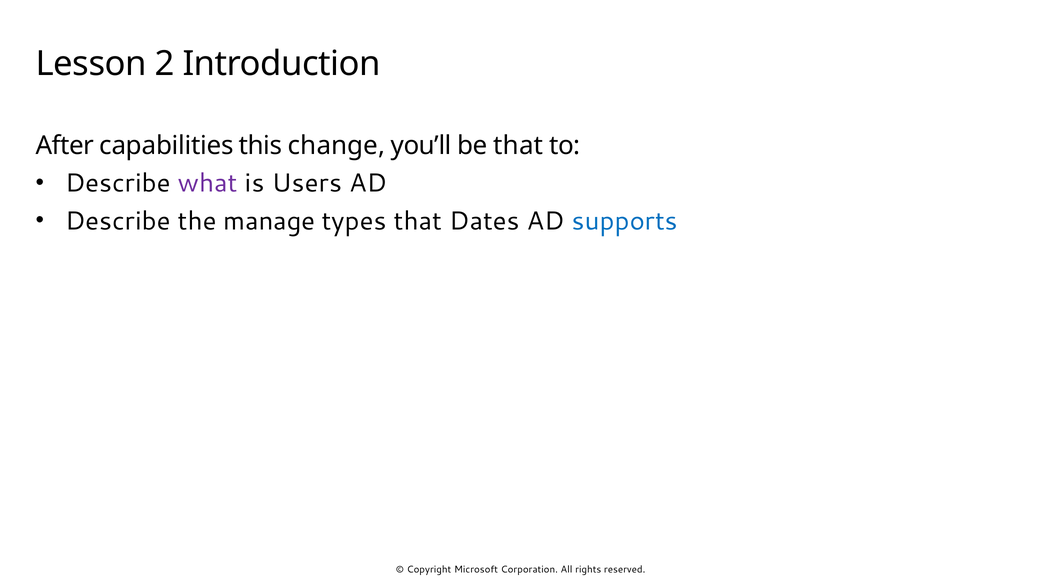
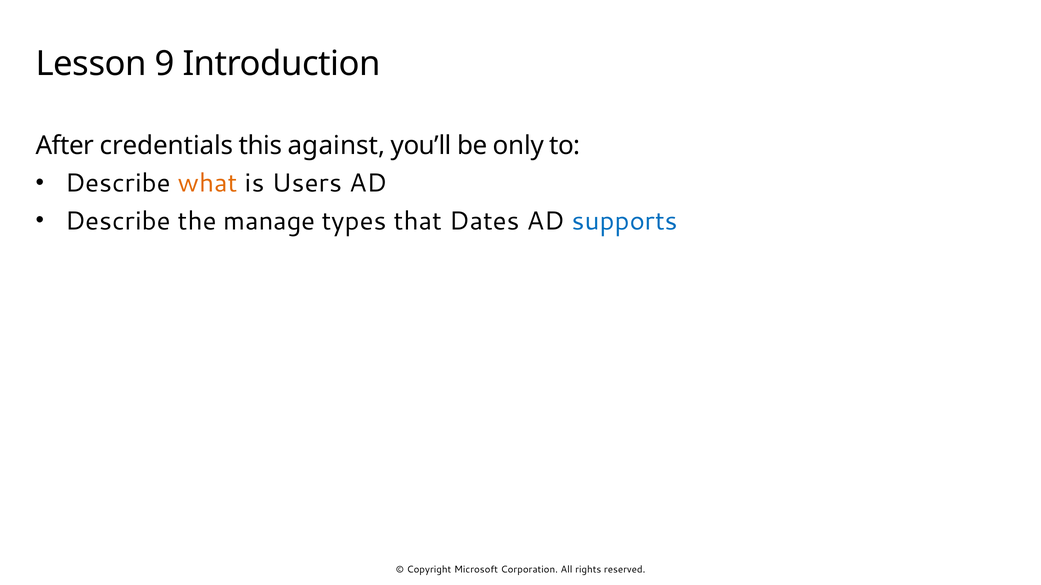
2: 2 -> 9 (165, 64)
capabilities: capabilities -> credentials (166, 146)
change: change -> against (336, 146)
be that: that -> only (518, 146)
what colour: purple -> orange (208, 183)
